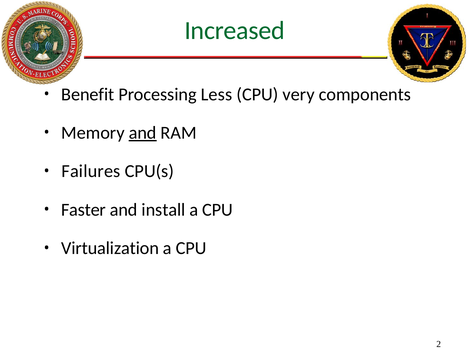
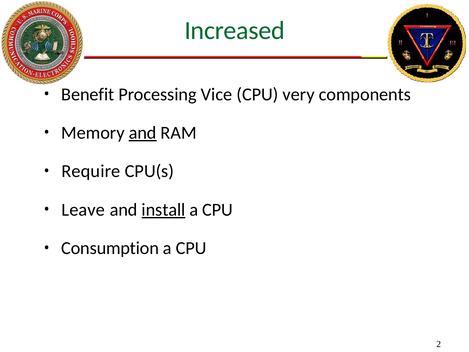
Less: Less -> Vice (217, 94)
Failures: Failures -> Require (91, 171)
Faster: Faster -> Leave (83, 210)
install underline: none -> present (163, 210)
Virtualization: Virtualization -> Consumption (110, 248)
